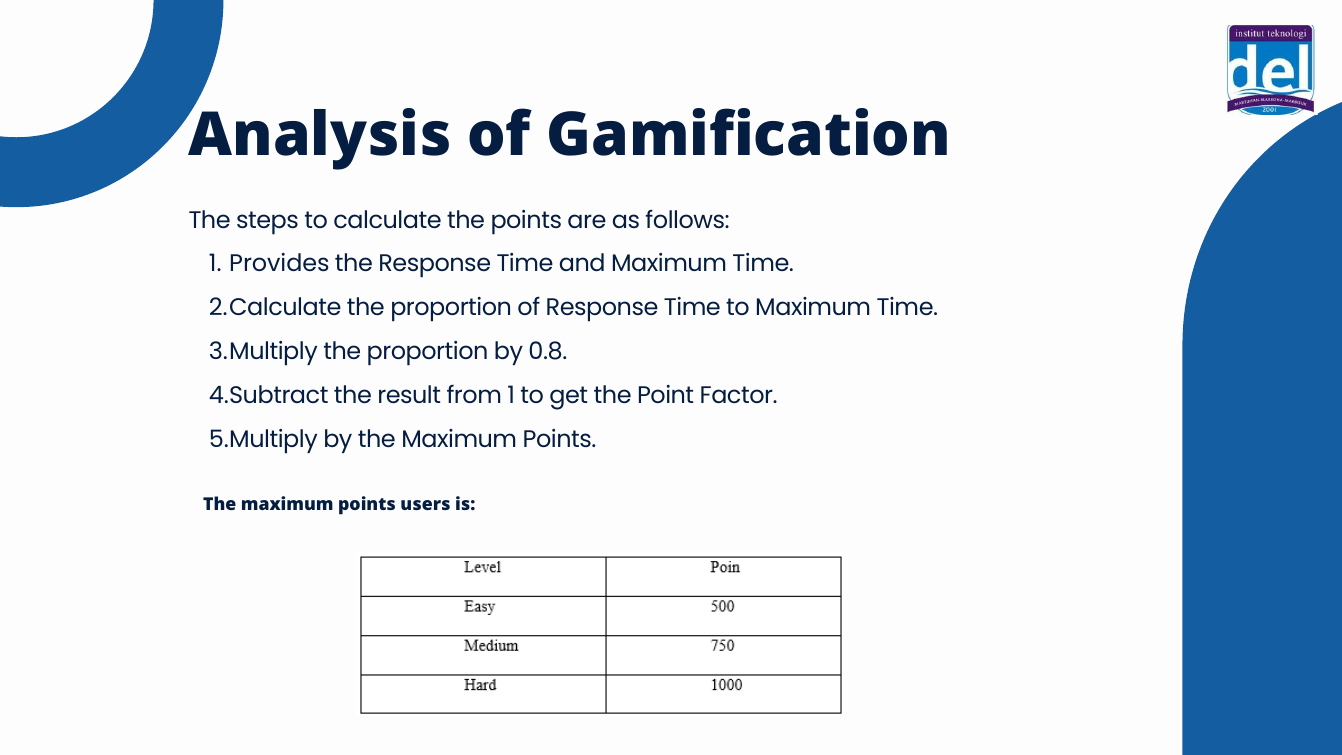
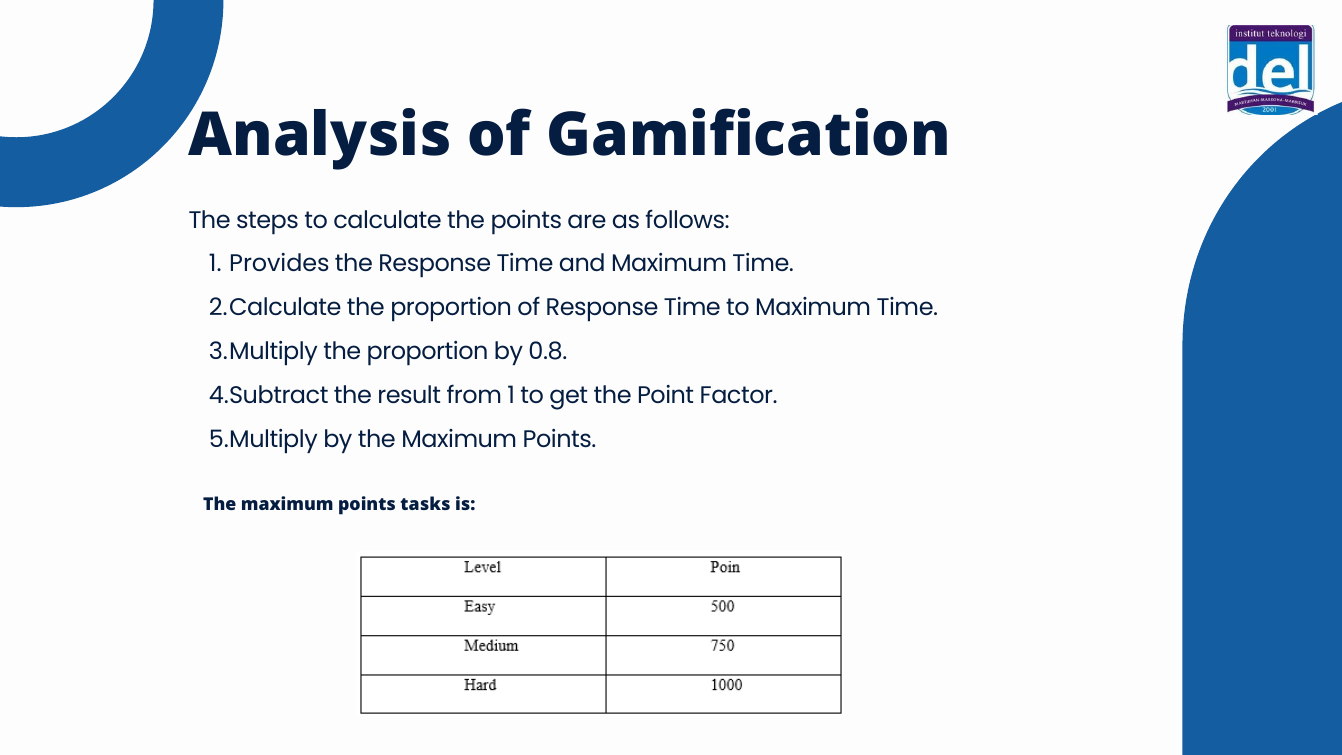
users: users -> tasks (425, 505)
